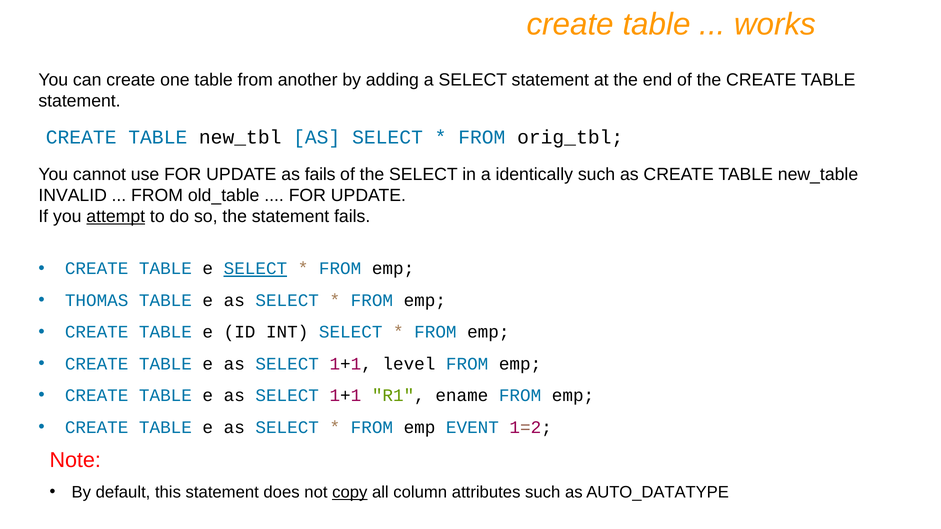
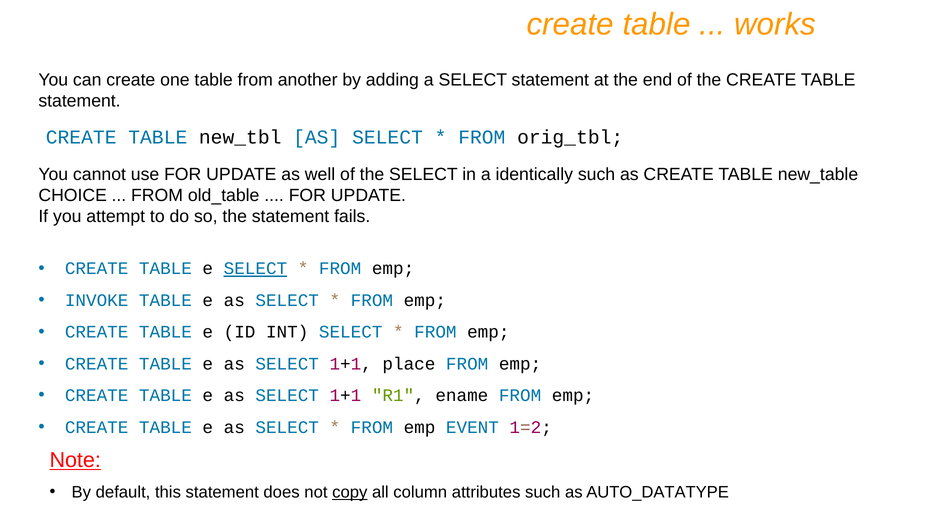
as fails: fails -> well (320, 174)
INVALID: INVALID -> CHOICE (73, 196)
attempt underline: present -> none (116, 217)
THOMAS: THOMAS -> INVOKE (97, 301)
level: level -> place (409, 364)
Note underline: none -> present (75, 460)
